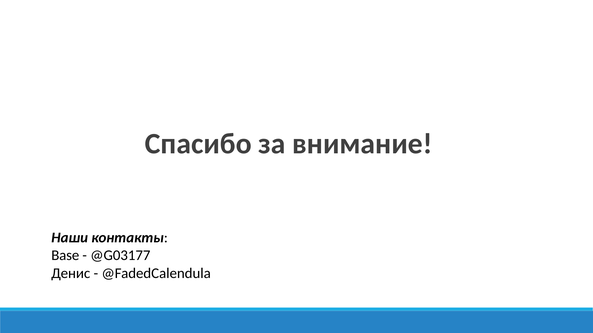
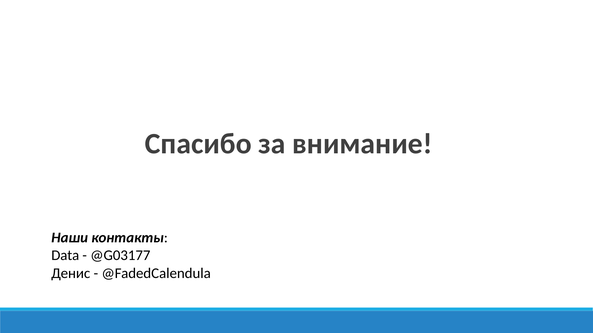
Base: Base -> Data (65, 256)
